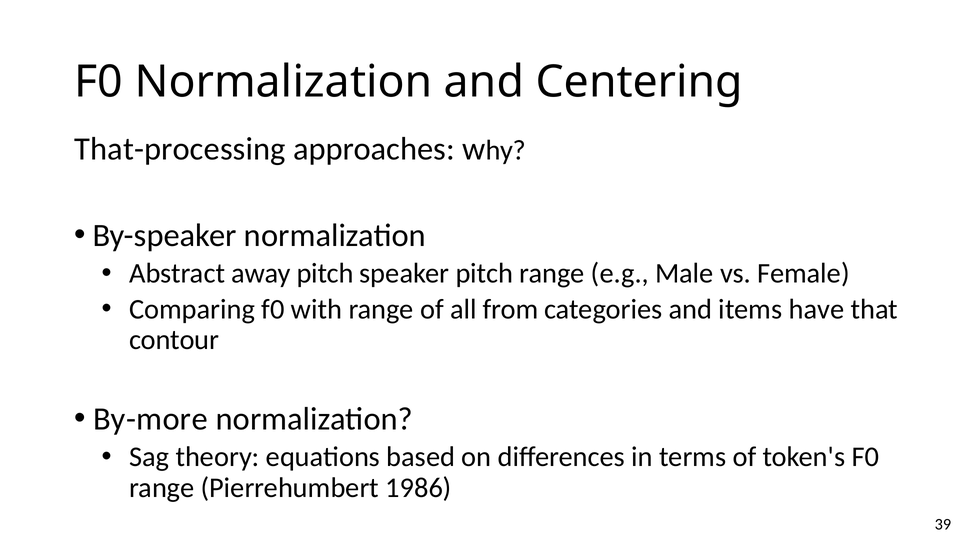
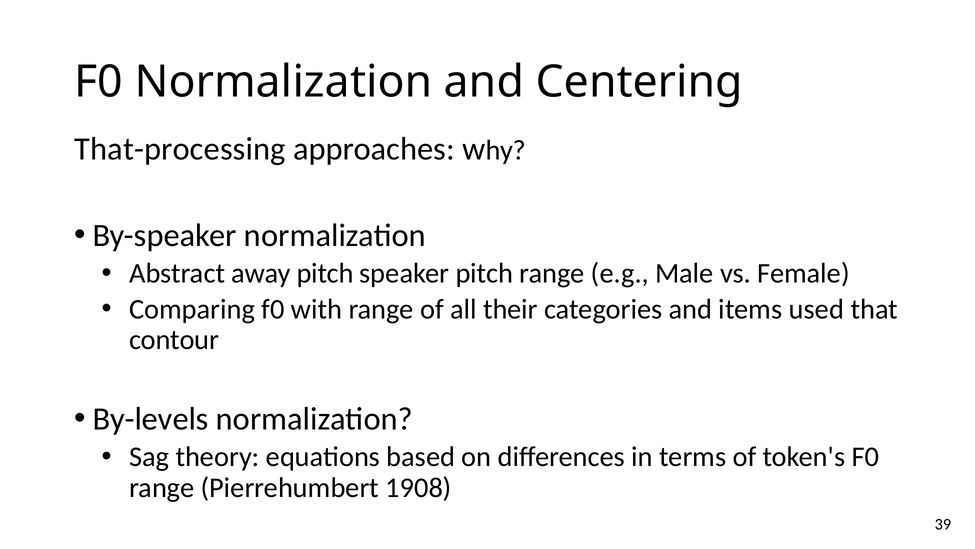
from: from -> their (510, 309)
have: have -> used (816, 309)
By-more: By-more -> By-levels (151, 418)
1986: 1986 -> 1908 (418, 487)
